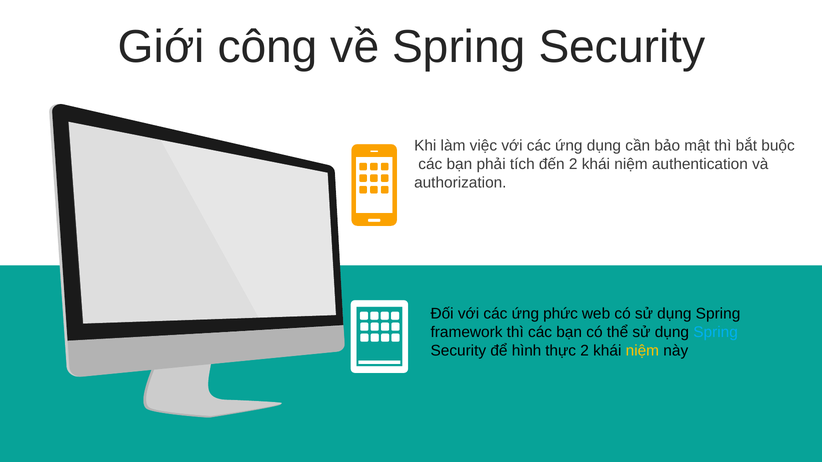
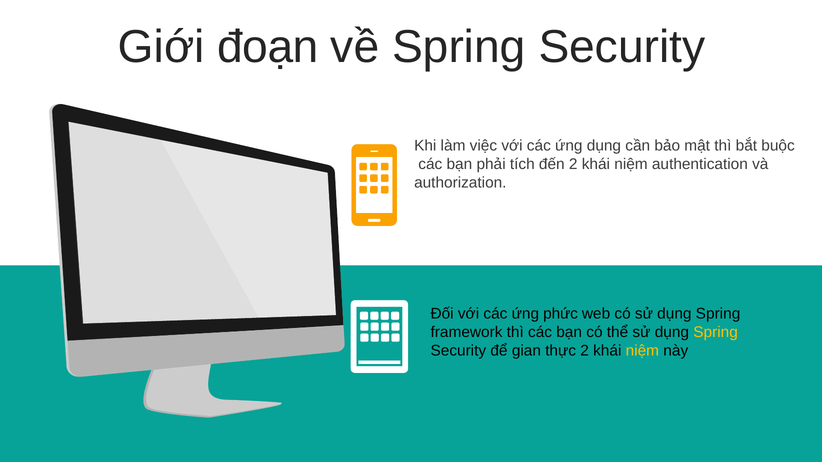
công: công -> đoạn (268, 47)
Spring colour: light blue -> yellow (716, 332)
hình: hình -> gian (526, 351)
